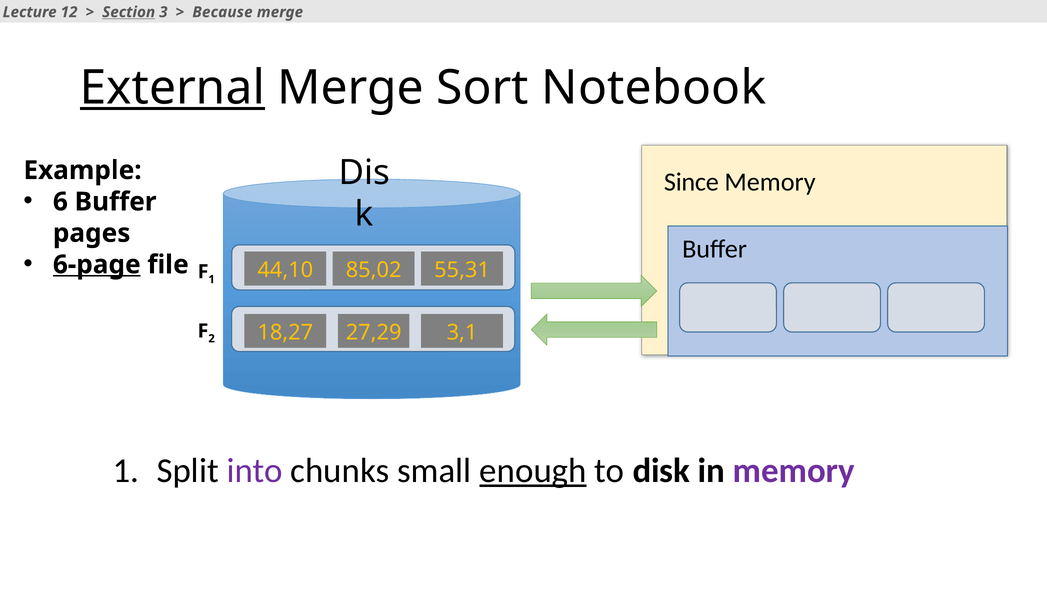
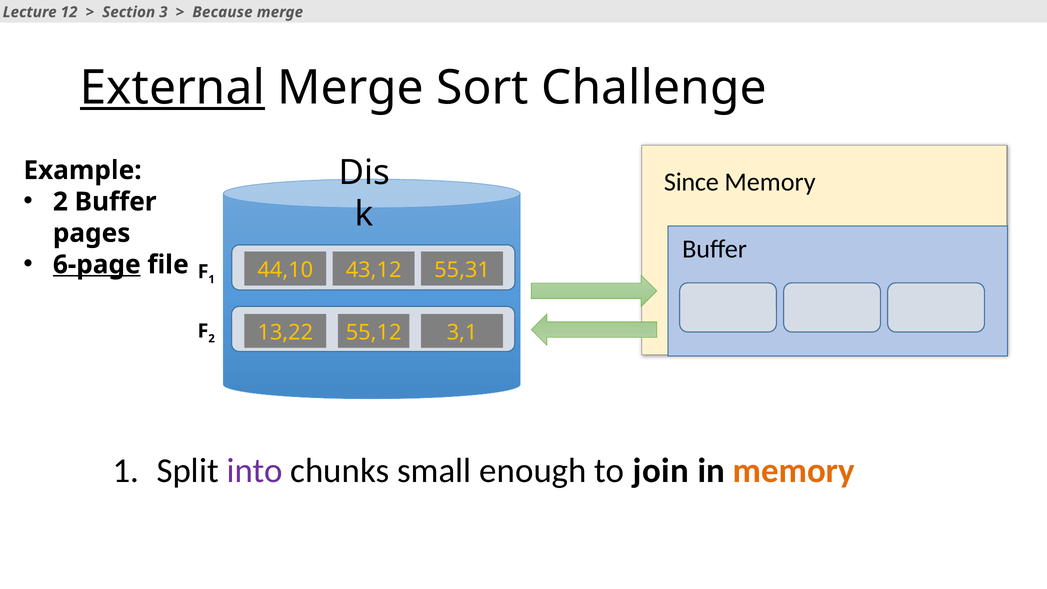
Section underline: present -> none (129, 12)
Notebook: Notebook -> Challenge (654, 88)
6: 6 -> 2 (60, 202)
85,02: 85,02 -> 43,12 (374, 270)
18,27: 18,27 -> 13,22 (285, 332)
27,29: 27,29 -> 55,12 (374, 332)
enough underline: present -> none (533, 471)
disk: disk -> join (661, 471)
memory colour: purple -> orange (794, 471)
